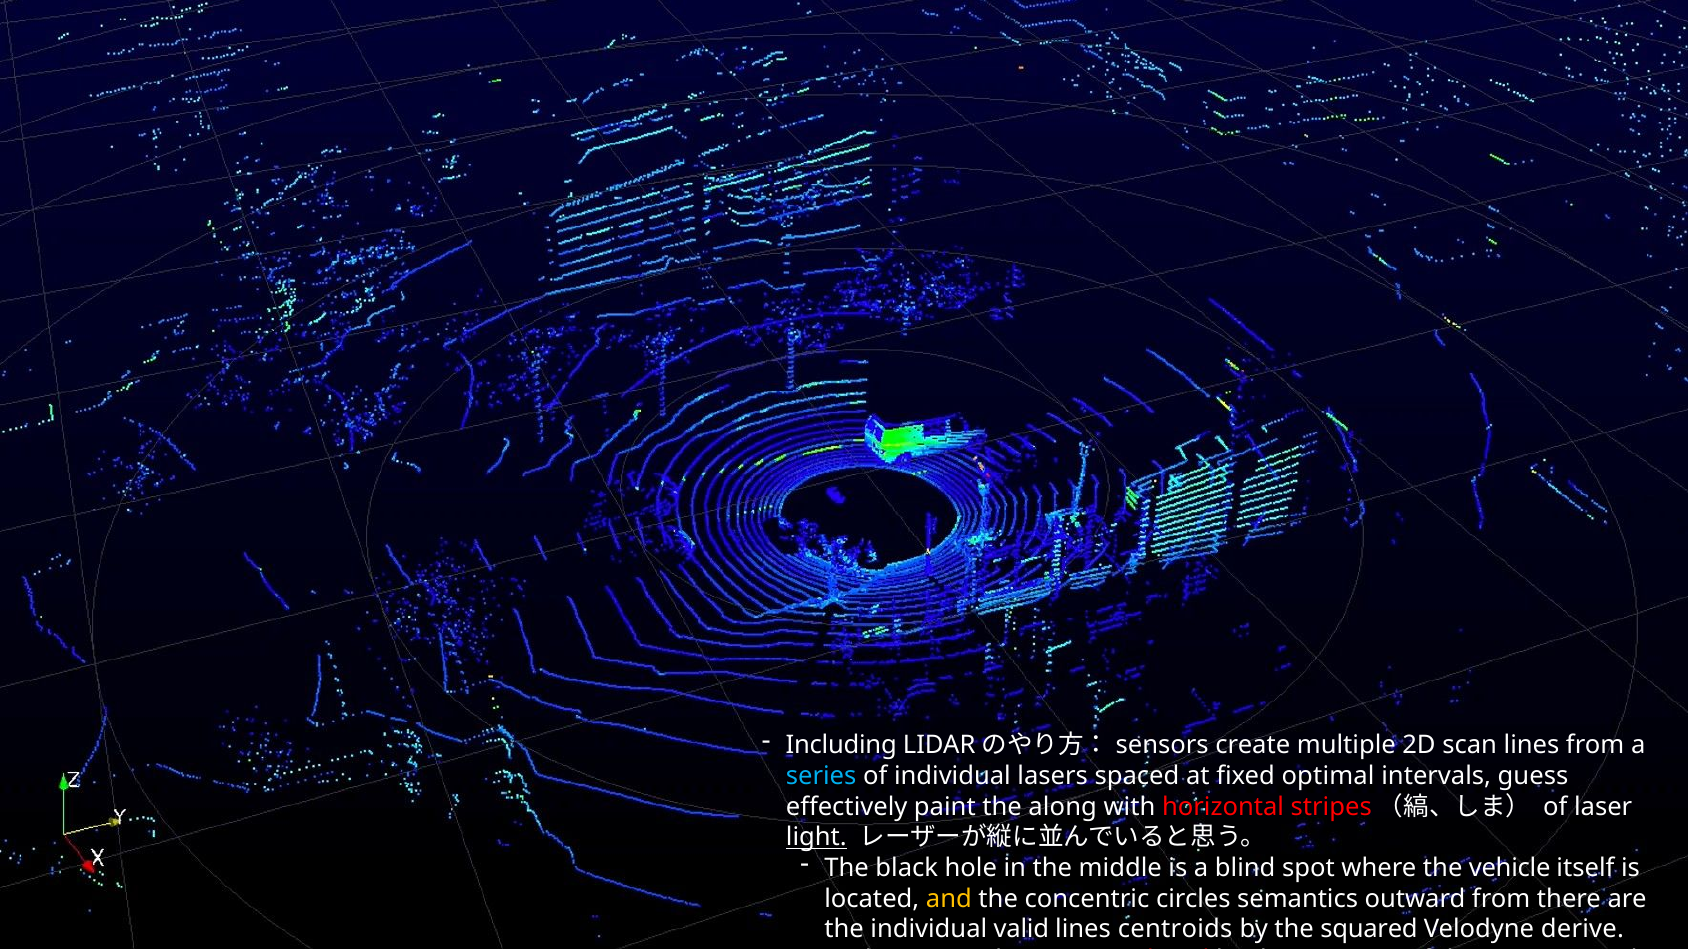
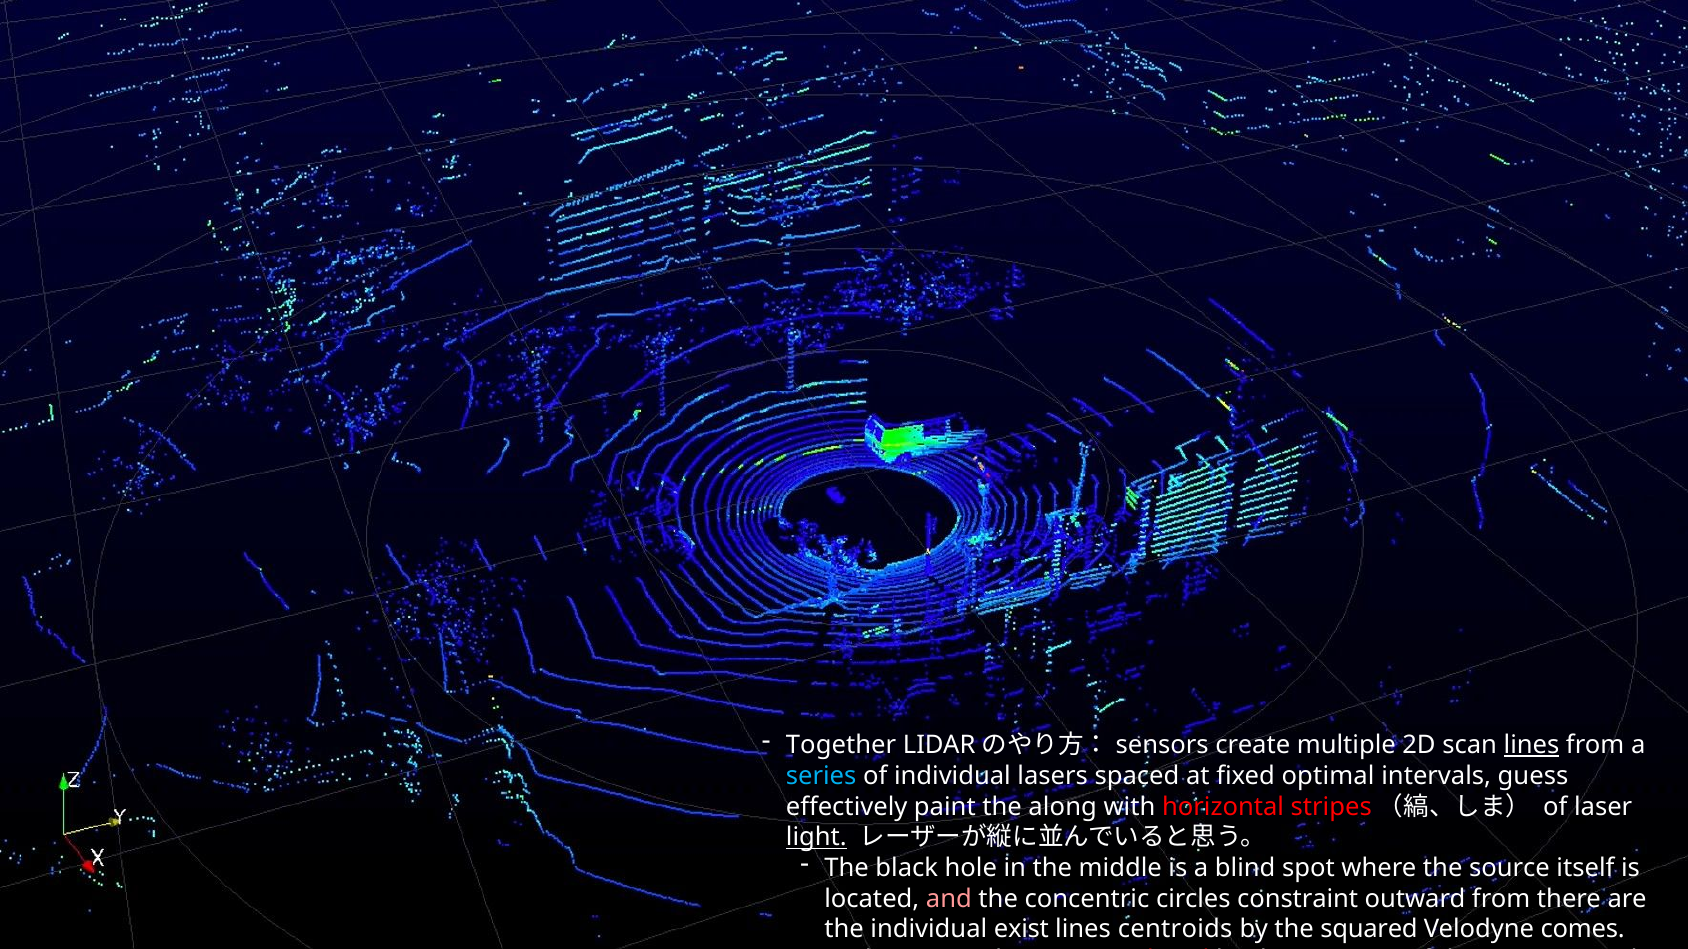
Including: Including -> Together (841, 746)
lines underline: none -> present (1532, 746)
vehicle: vehicle -> source (1510, 868)
and colour: yellow -> pink (949, 899)
semantics: semantics -> constraint (1298, 899)
valid: valid -> exist (1021, 930)
derive: derive -> comes (1583, 930)
